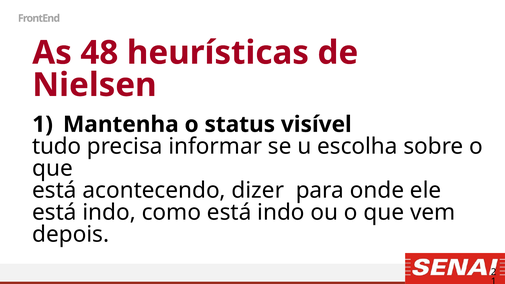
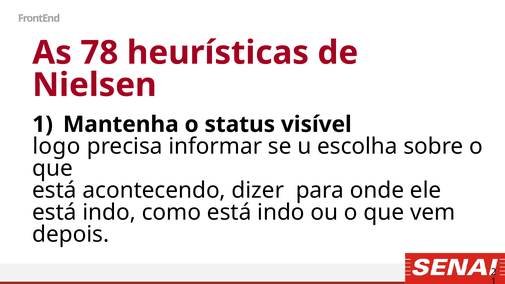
48: 48 -> 78 (99, 53)
tudo: tudo -> logo (56, 146)
